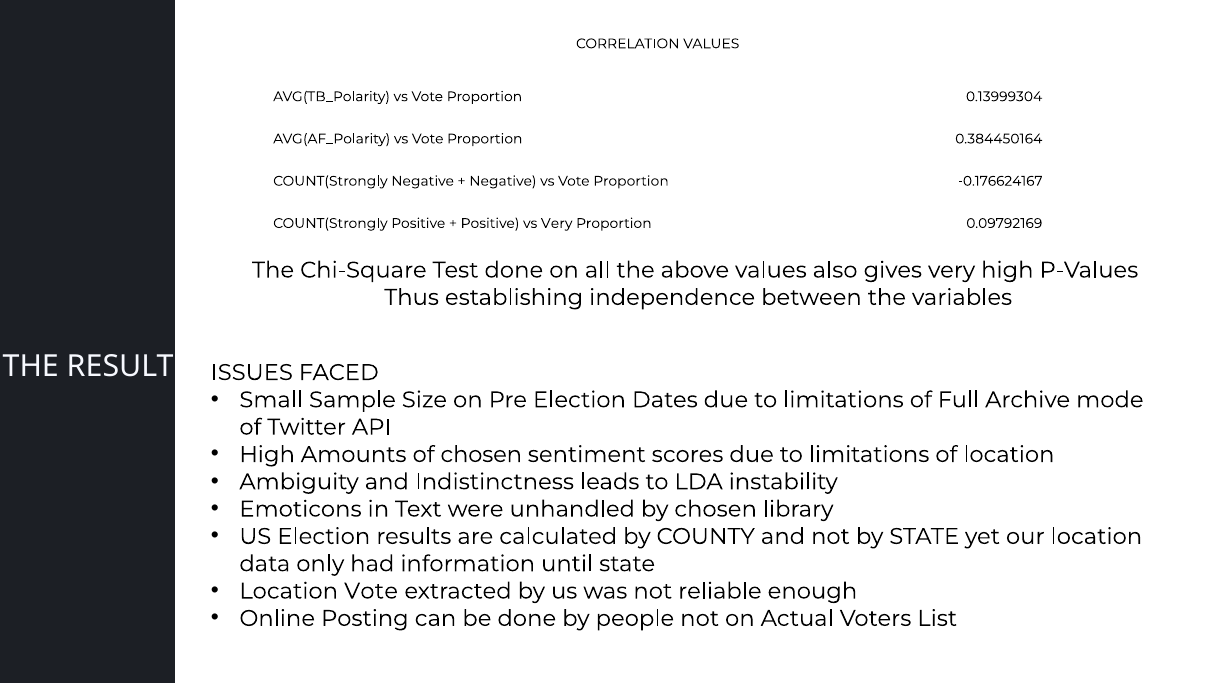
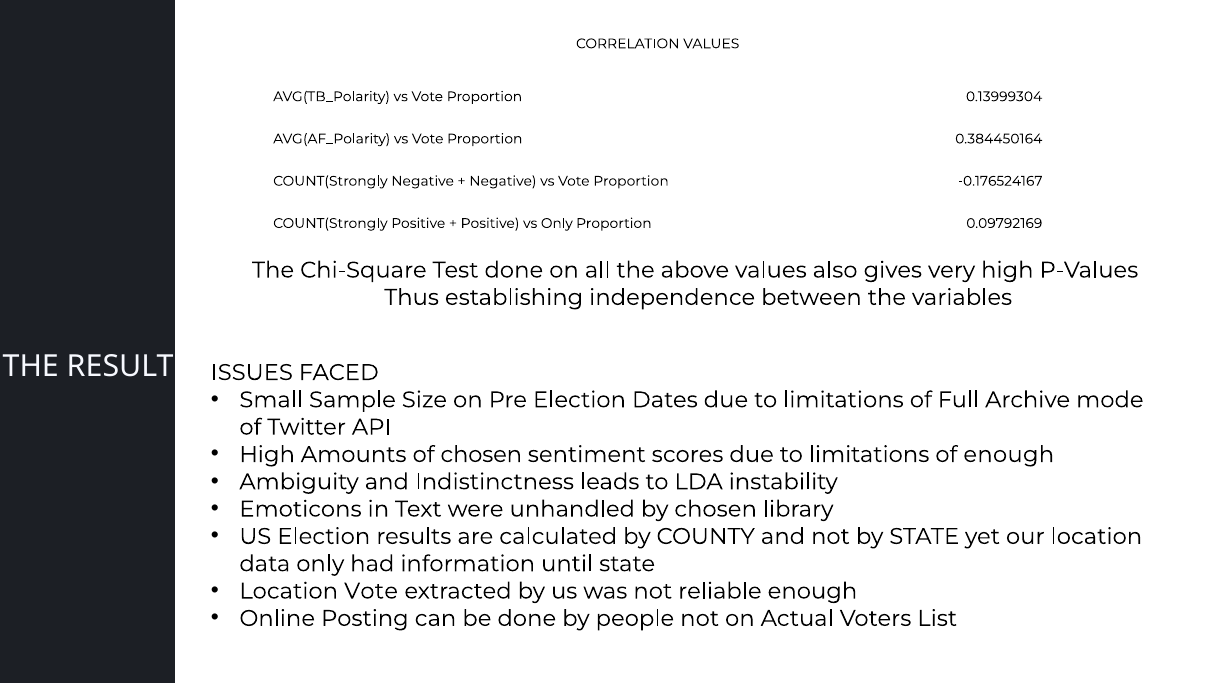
-0.176624167: -0.176624167 -> -0.176524167 (1000, 181)
vs Very: Very -> Only (557, 223)
of location: location -> enough (1009, 454)
